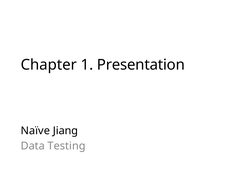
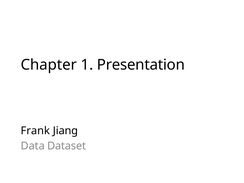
Naïve: Naïve -> Frank (35, 131)
Testing: Testing -> Dataset (67, 146)
